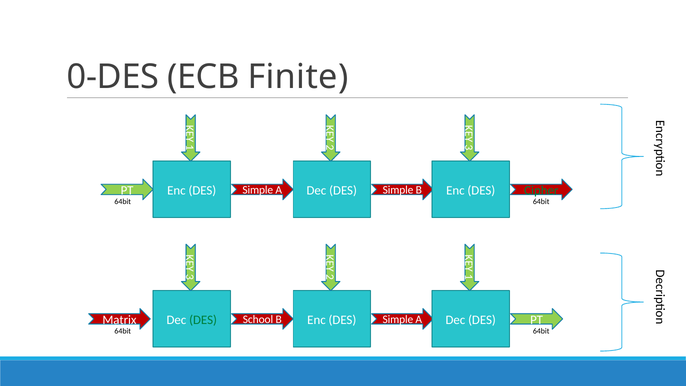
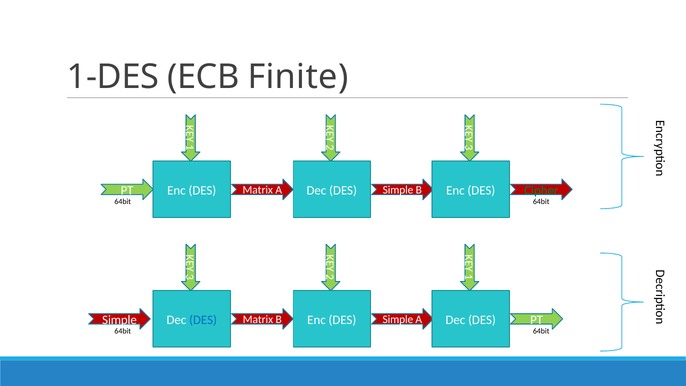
0-DES: 0-DES -> 1-DES (113, 77)
Simple: Simple -> Matrix (258, 190)
Matrix: Matrix -> Simple (120, 320)
DES colour: green -> blue (203, 320)
School: School -> Matrix (258, 320)
